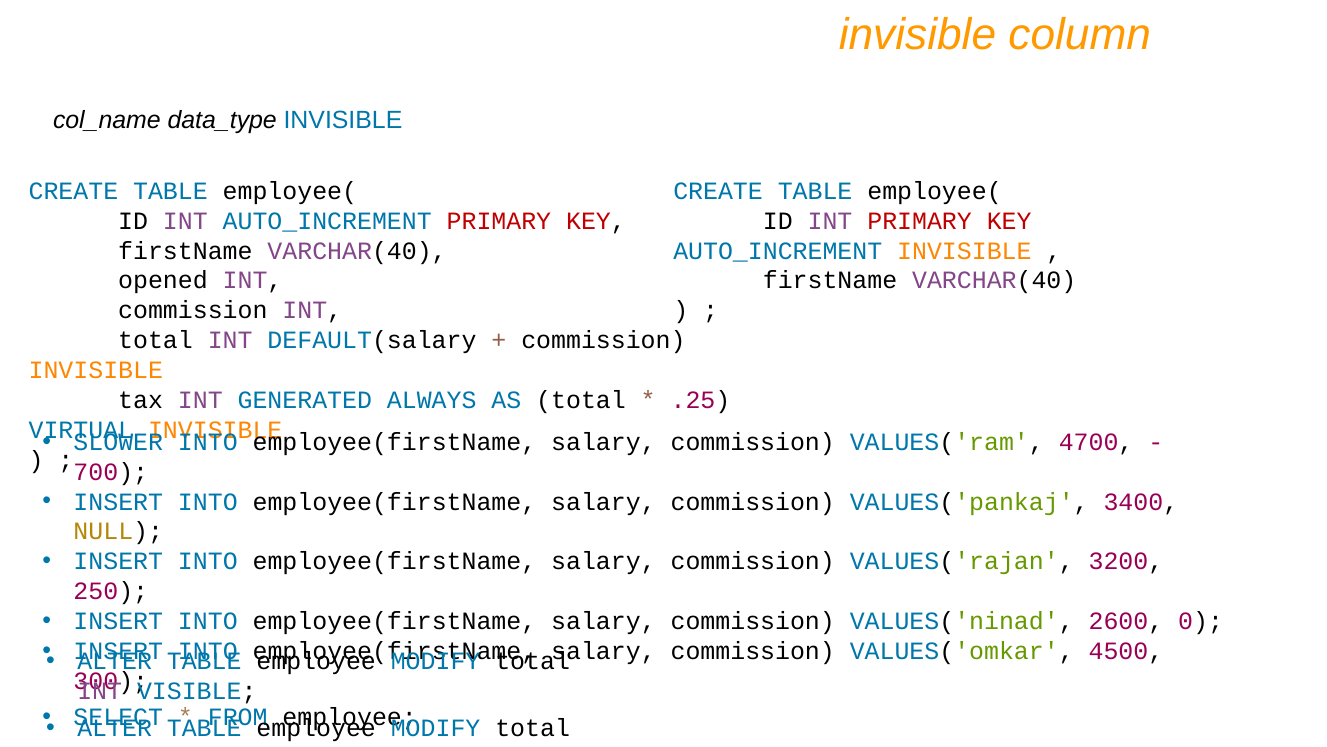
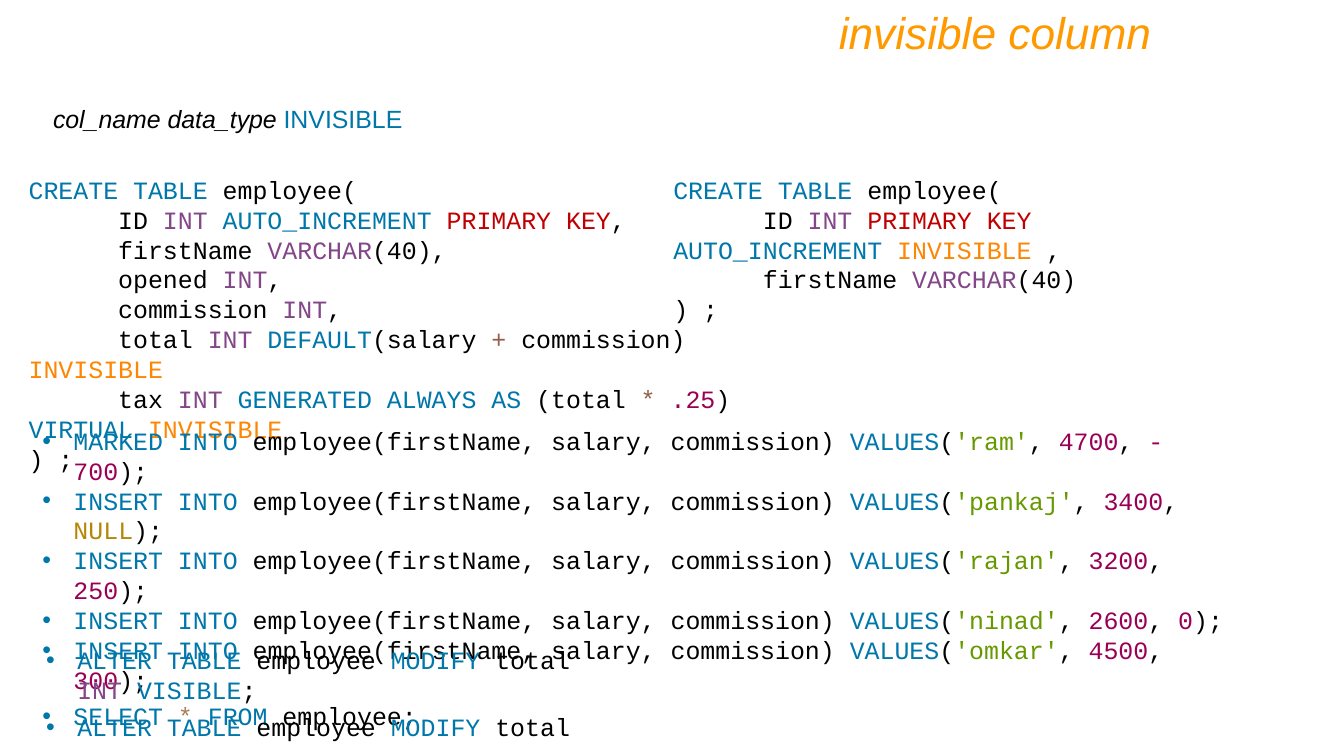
SLOWER: SLOWER -> MARKED (118, 442)
